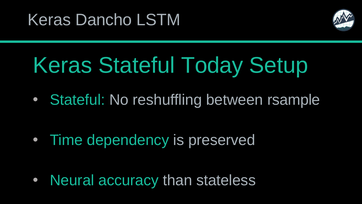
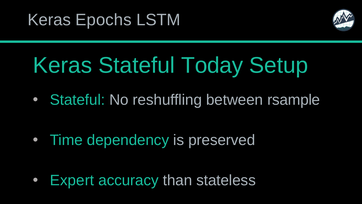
Dancho: Dancho -> Epochs (104, 20)
Neural: Neural -> Expert (72, 180)
